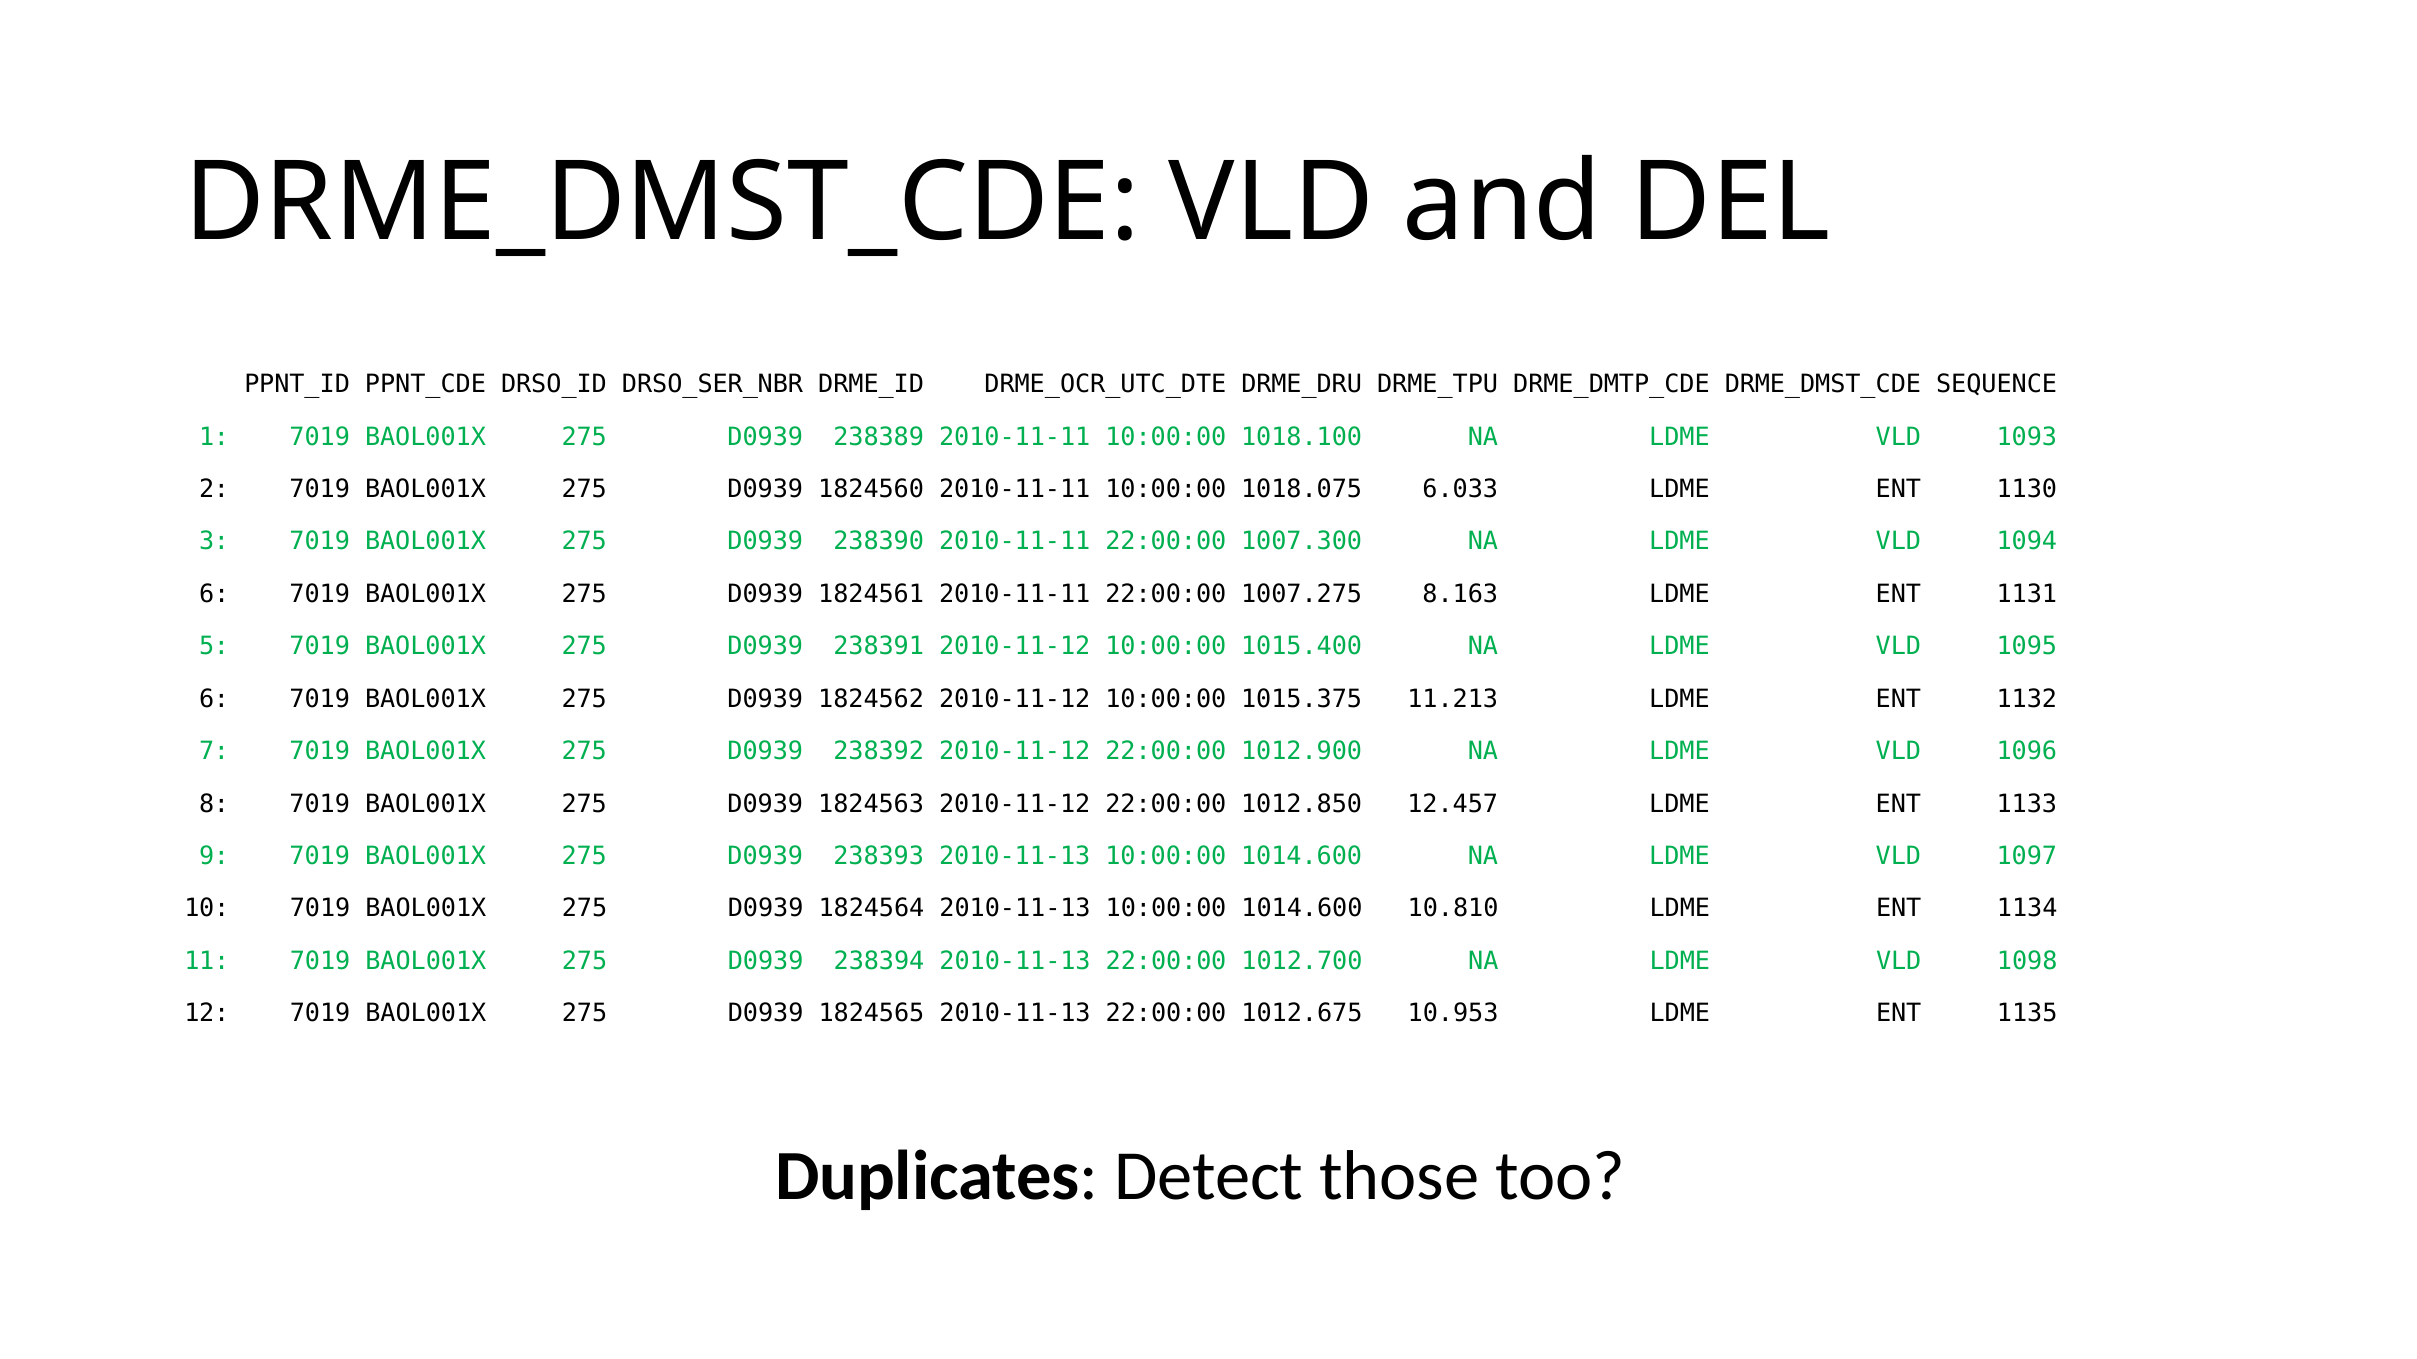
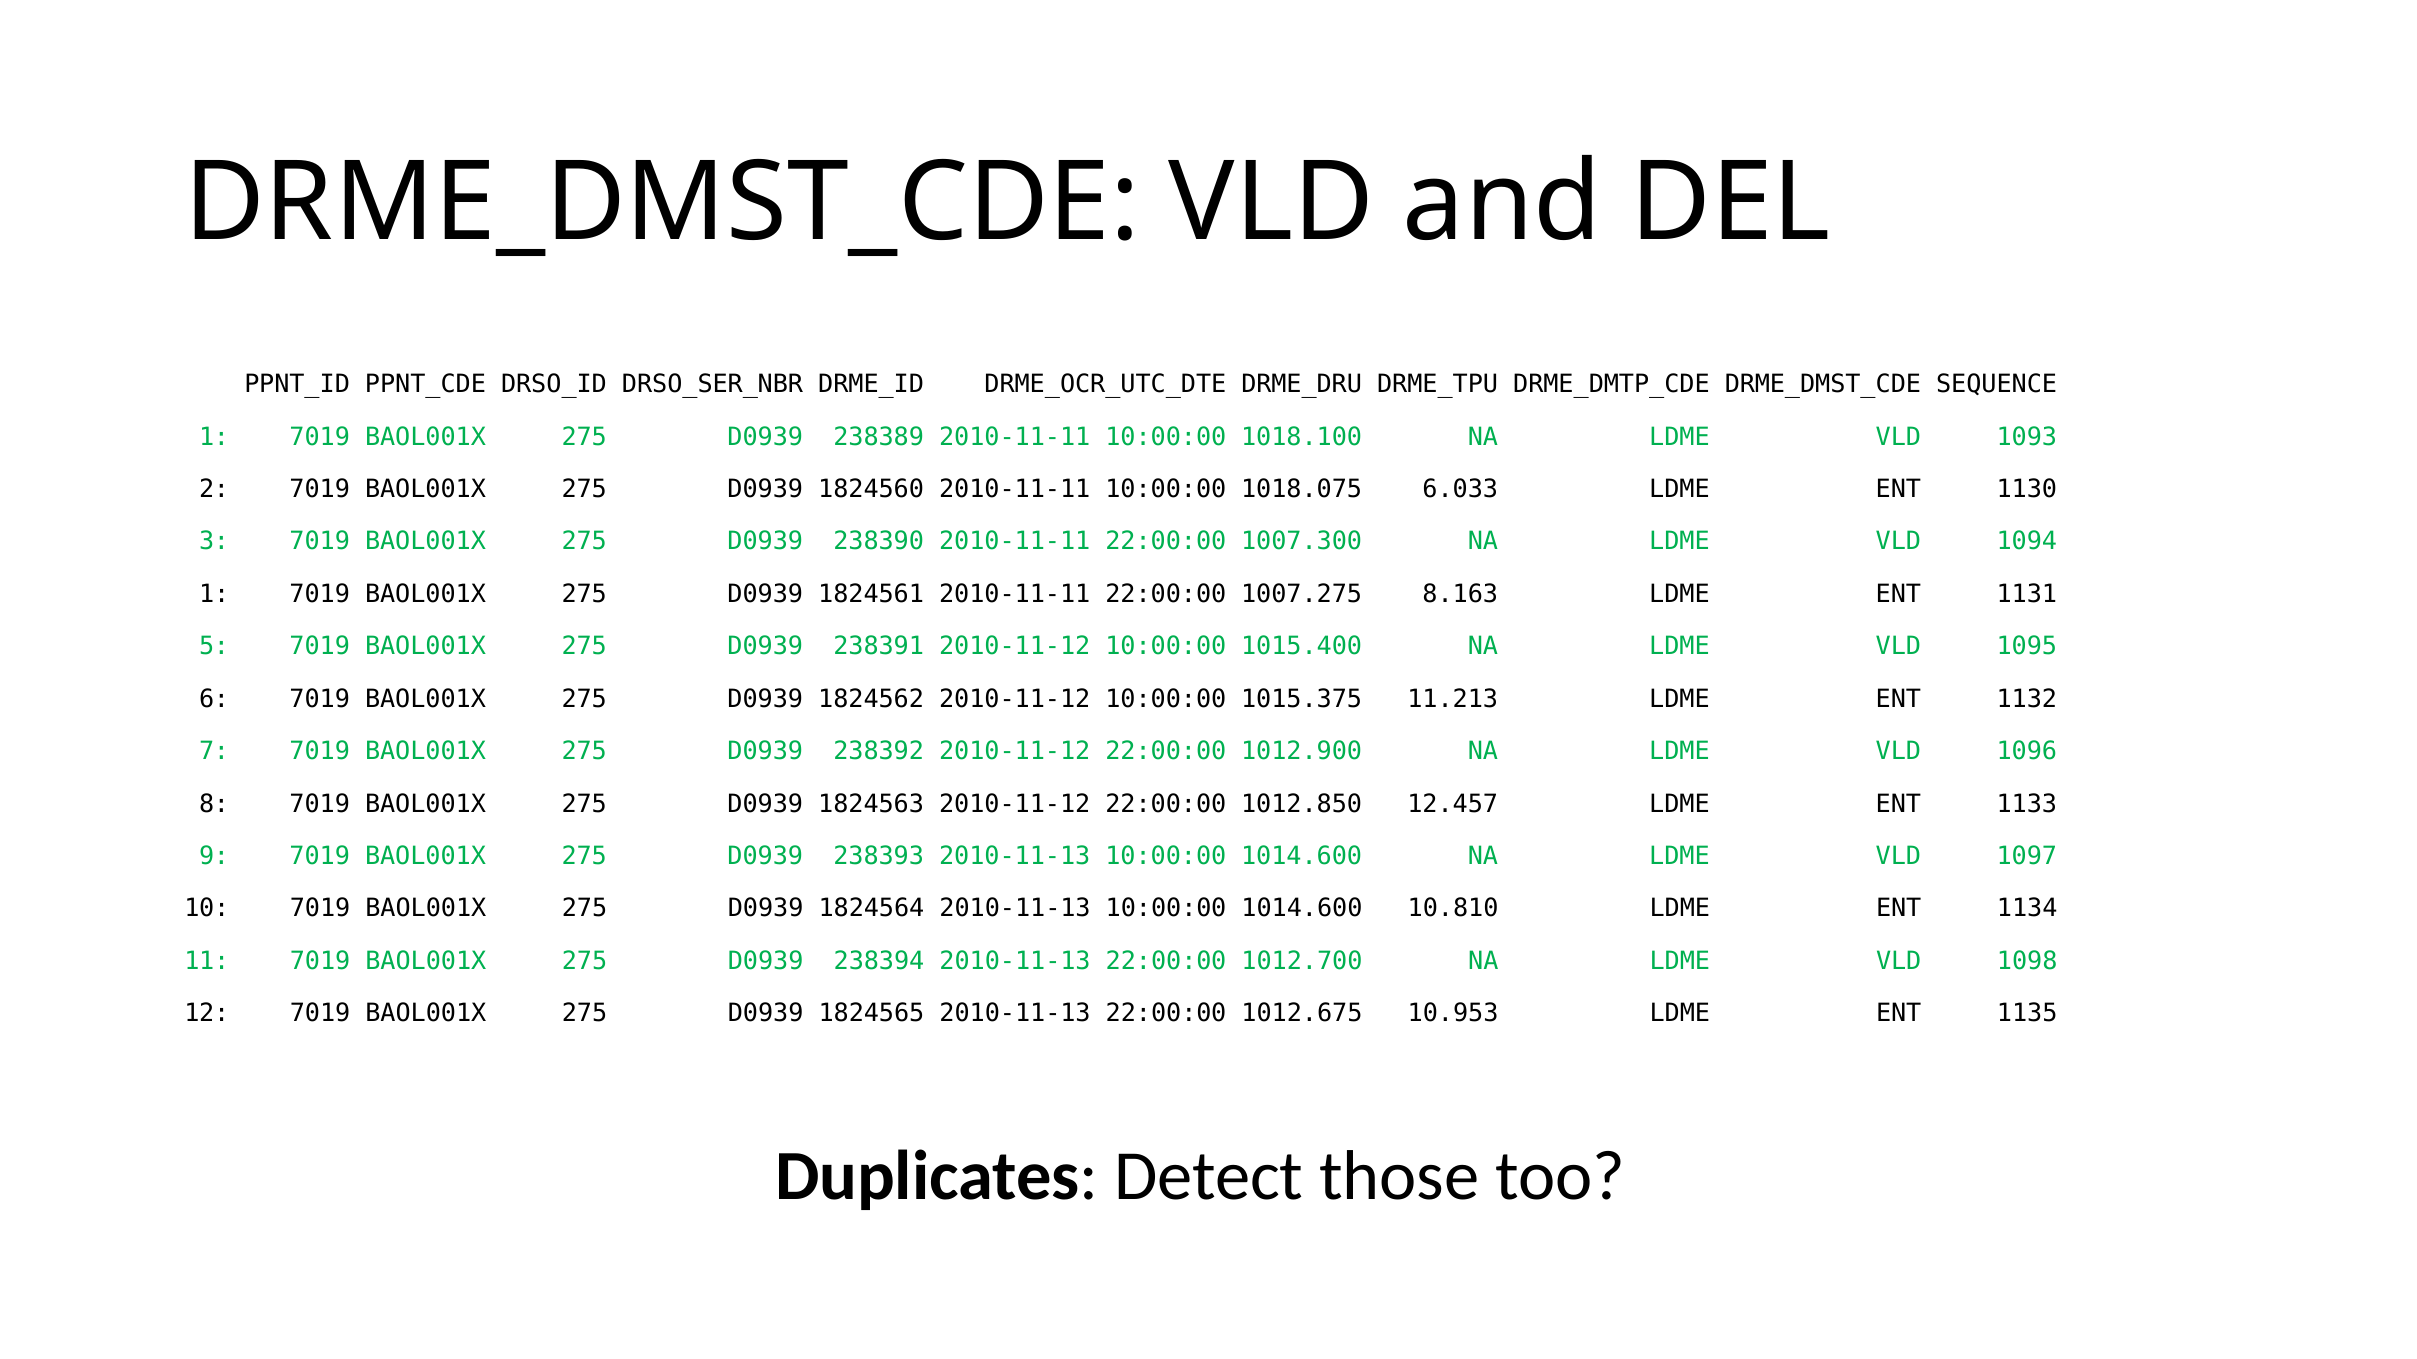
6: 6 -> 1 (214, 594)
